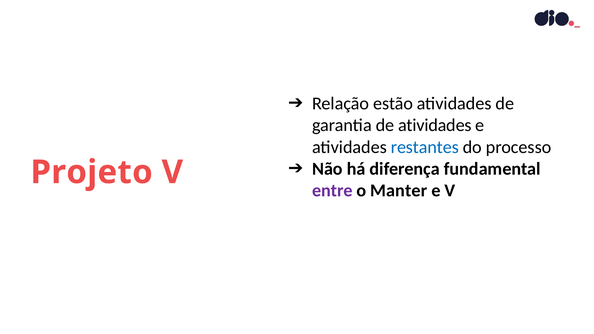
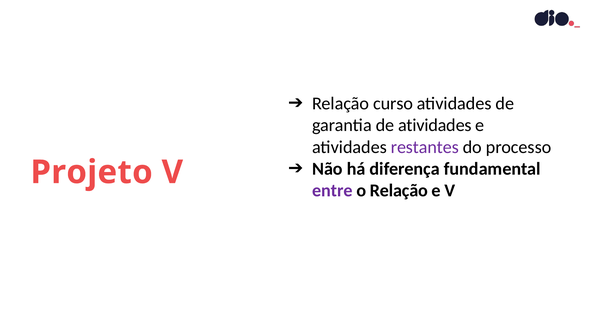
estão: estão -> curso (393, 104)
restantes colour: blue -> purple (425, 147)
o Manter: Manter -> Relação (399, 191)
